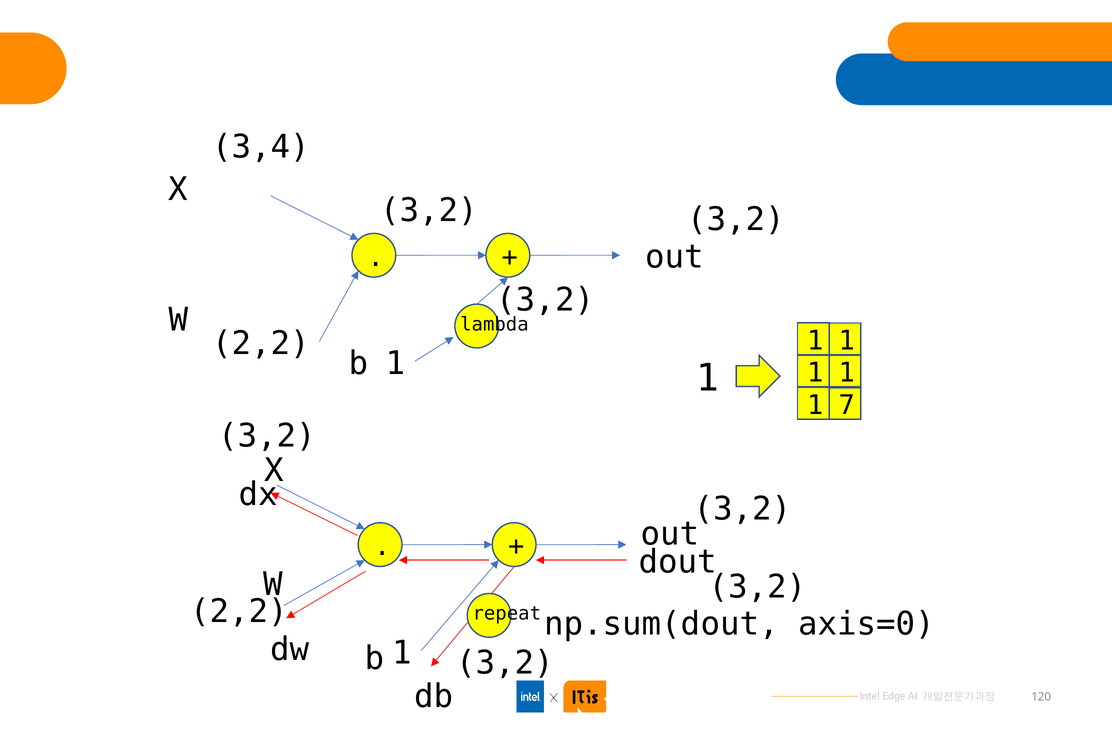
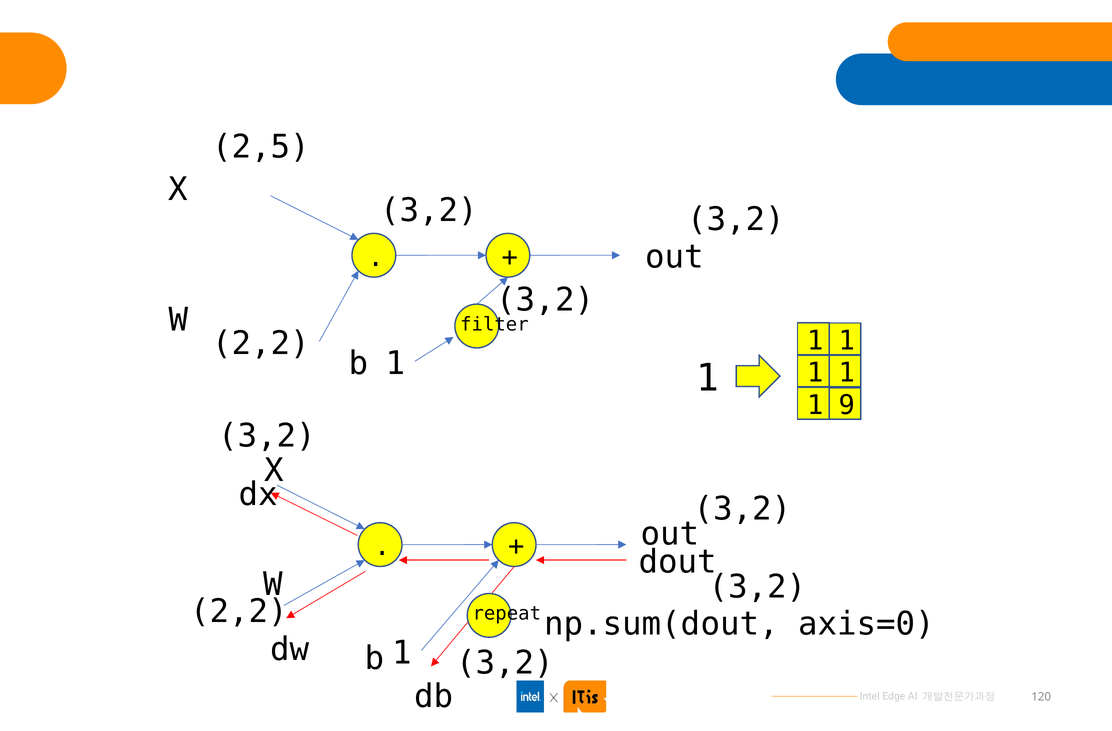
3,4: 3,4 -> 2,5 (261, 147)
lambda: lambda -> filter (494, 324)
7: 7 -> 9 (847, 405)
